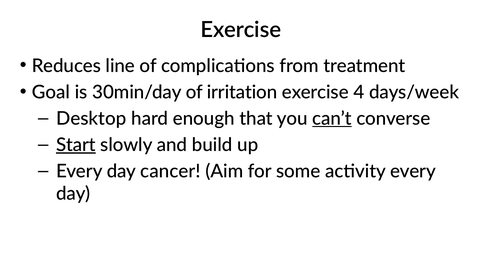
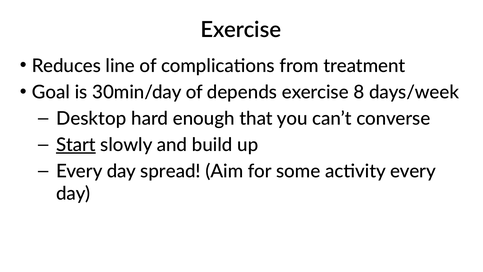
irritation: irritation -> depends (242, 92)
4: 4 -> 8 (359, 92)
can’t underline: present -> none (332, 118)
cancer: cancer -> spread (171, 171)
